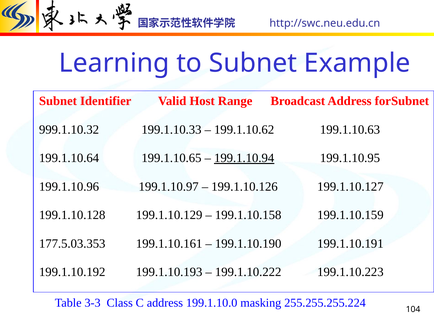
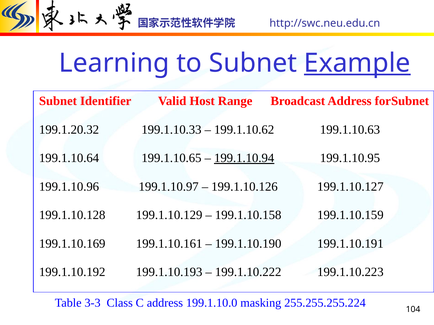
Example underline: none -> present (357, 63)
999.1.10.32: 999.1.10.32 -> 199.1.20.32 (69, 130)
177.5.03.353: 177.5.03.353 -> 199.1.10.169 (72, 244)
